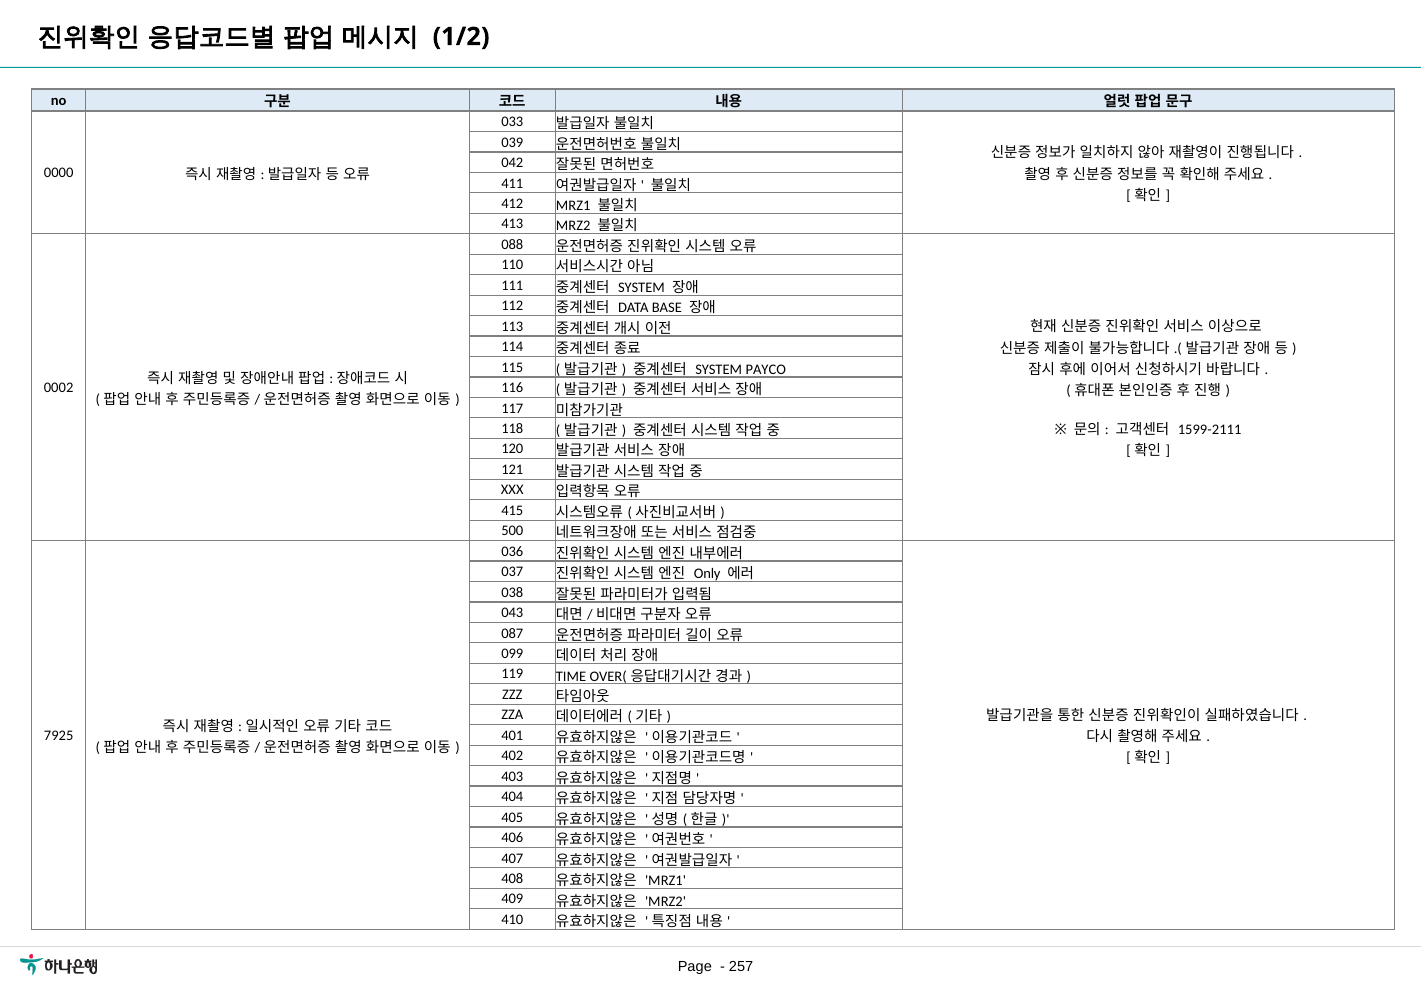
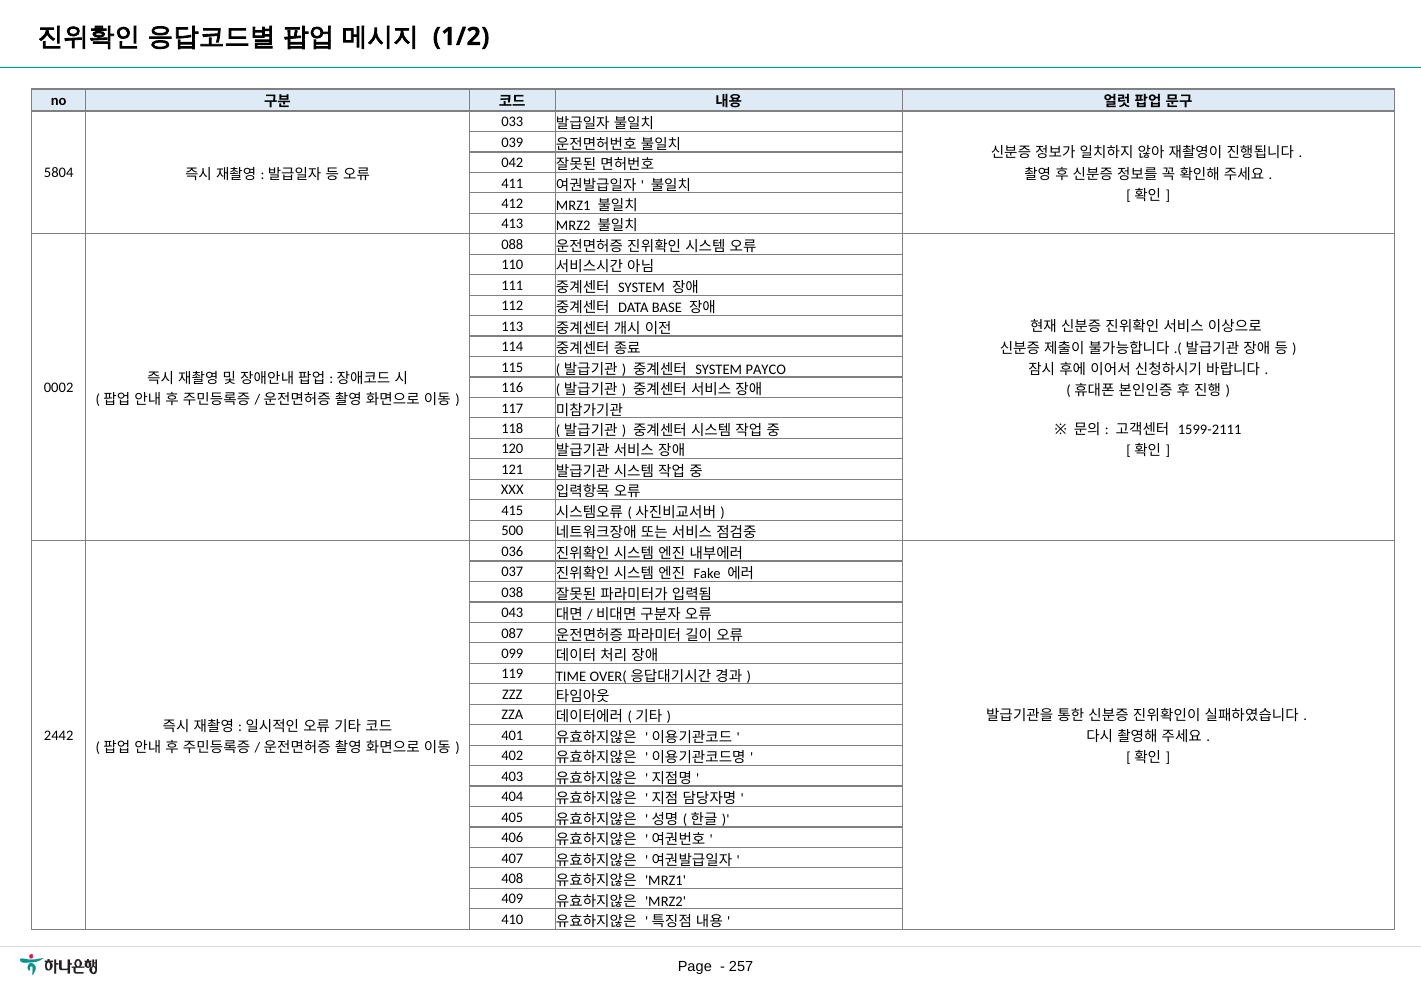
0000: 0000 -> 5804 (59, 173)
Only: Only -> Fake (707, 574)
7925: 7925 -> 2442 (59, 735)
